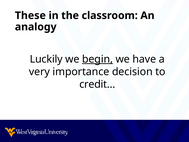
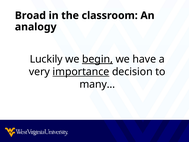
These: These -> Broad (30, 16)
importance underline: none -> present (81, 72)
credit…: credit… -> many… (97, 84)
